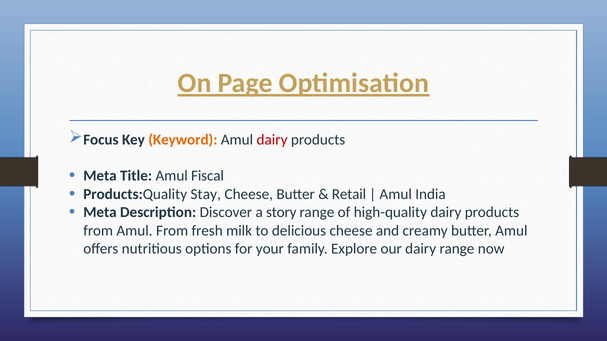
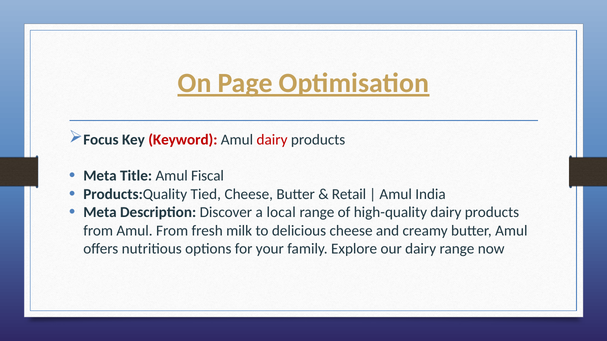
Keyword colour: orange -> red (183, 140)
Stay: Stay -> Tied (206, 194)
story: story -> local (281, 213)
